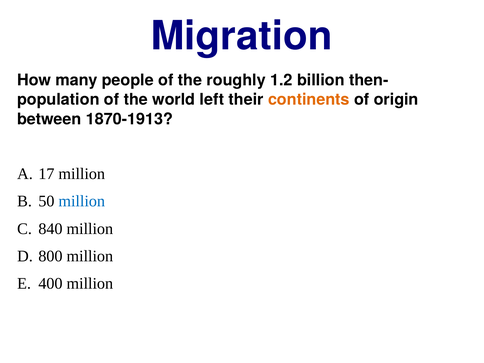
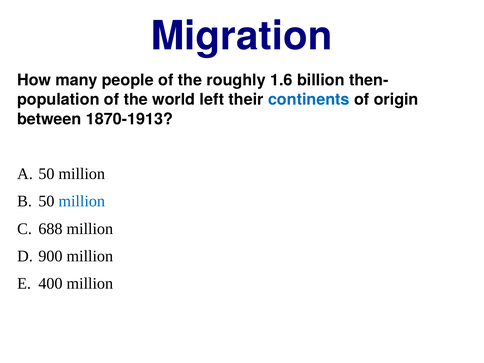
1.2: 1.2 -> 1.6 (281, 80)
continents colour: orange -> blue (309, 100)
17: 17 -> 50 (46, 174)
840: 840 -> 688 (50, 229)
800: 800 -> 900 (50, 256)
